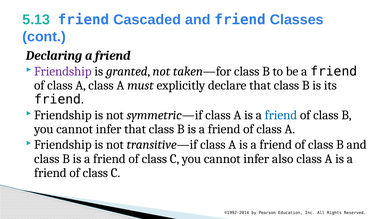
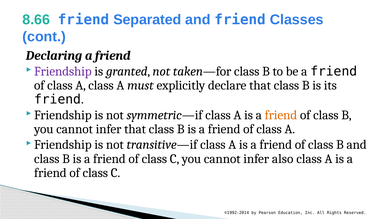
5.13: 5.13 -> 8.66 (36, 20)
Cascaded: Cascaded -> Separated (147, 20)
friend colour: blue -> orange (281, 115)
